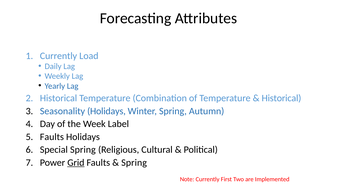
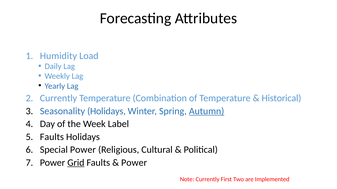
Currently: Currently -> Humidity (58, 56)
Historical: Historical -> Currently (59, 98)
Autumn underline: none -> present (207, 111)
Special Spring: Spring -> Power (83, 150)
Spring: Spring -> Power (134, 163)
